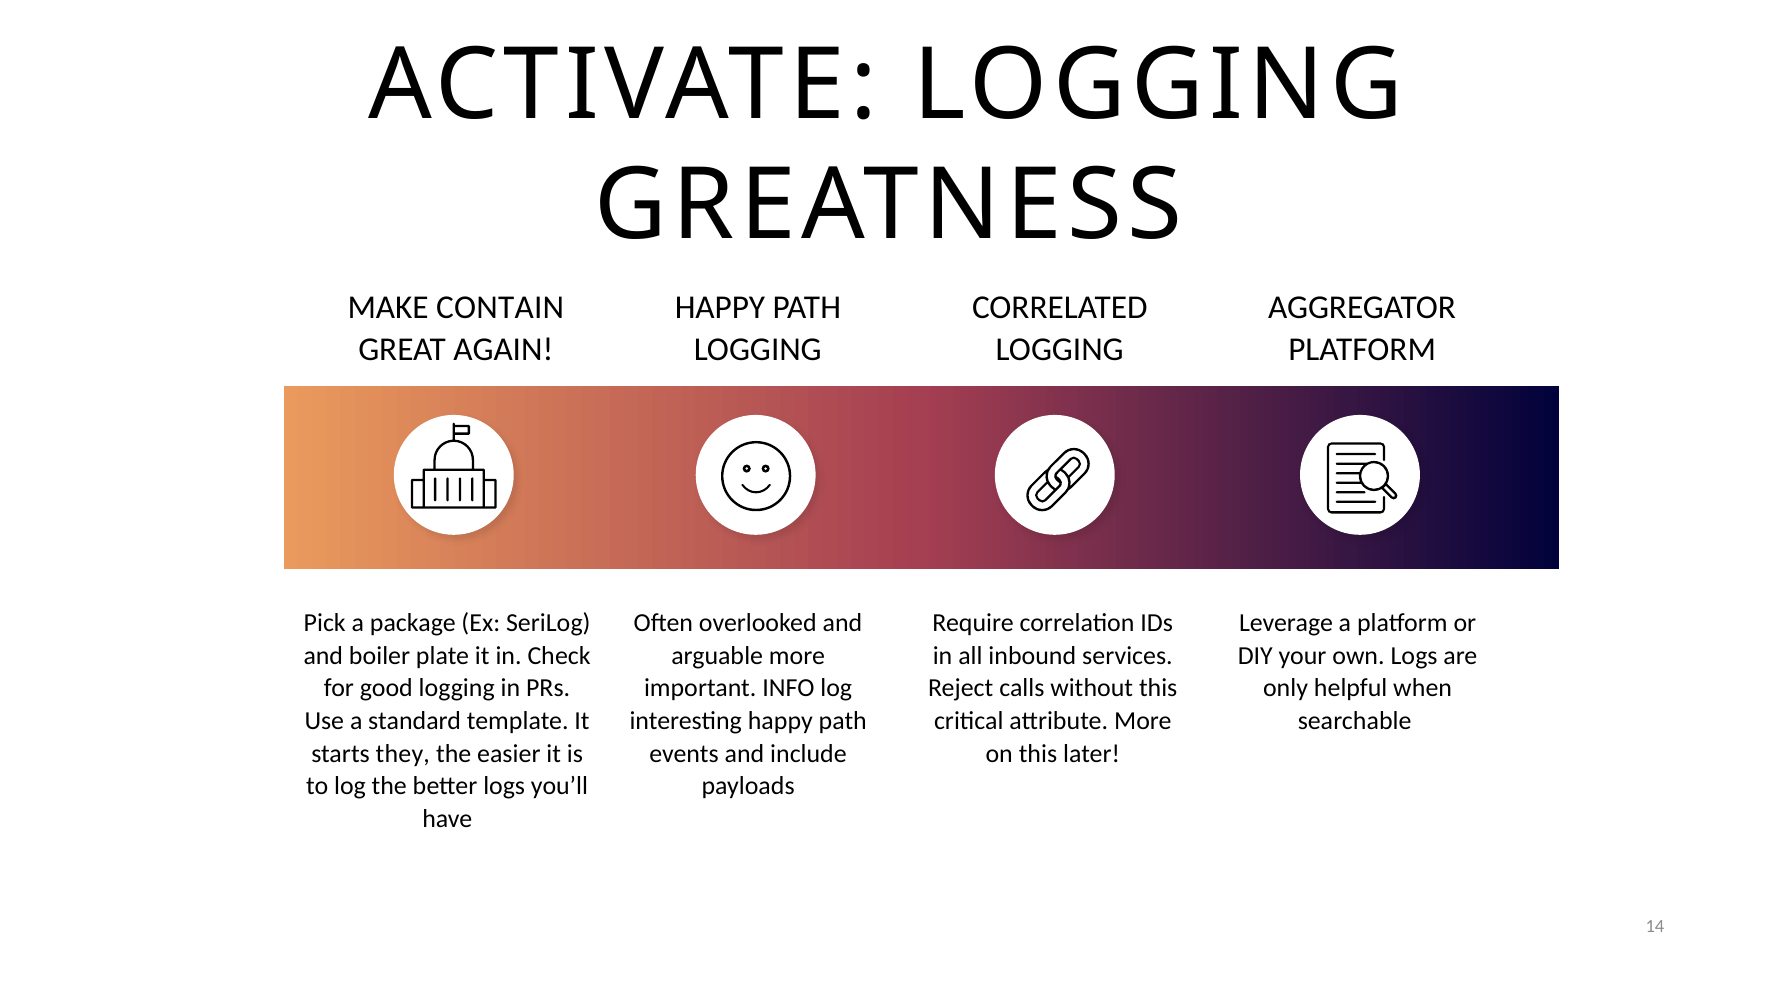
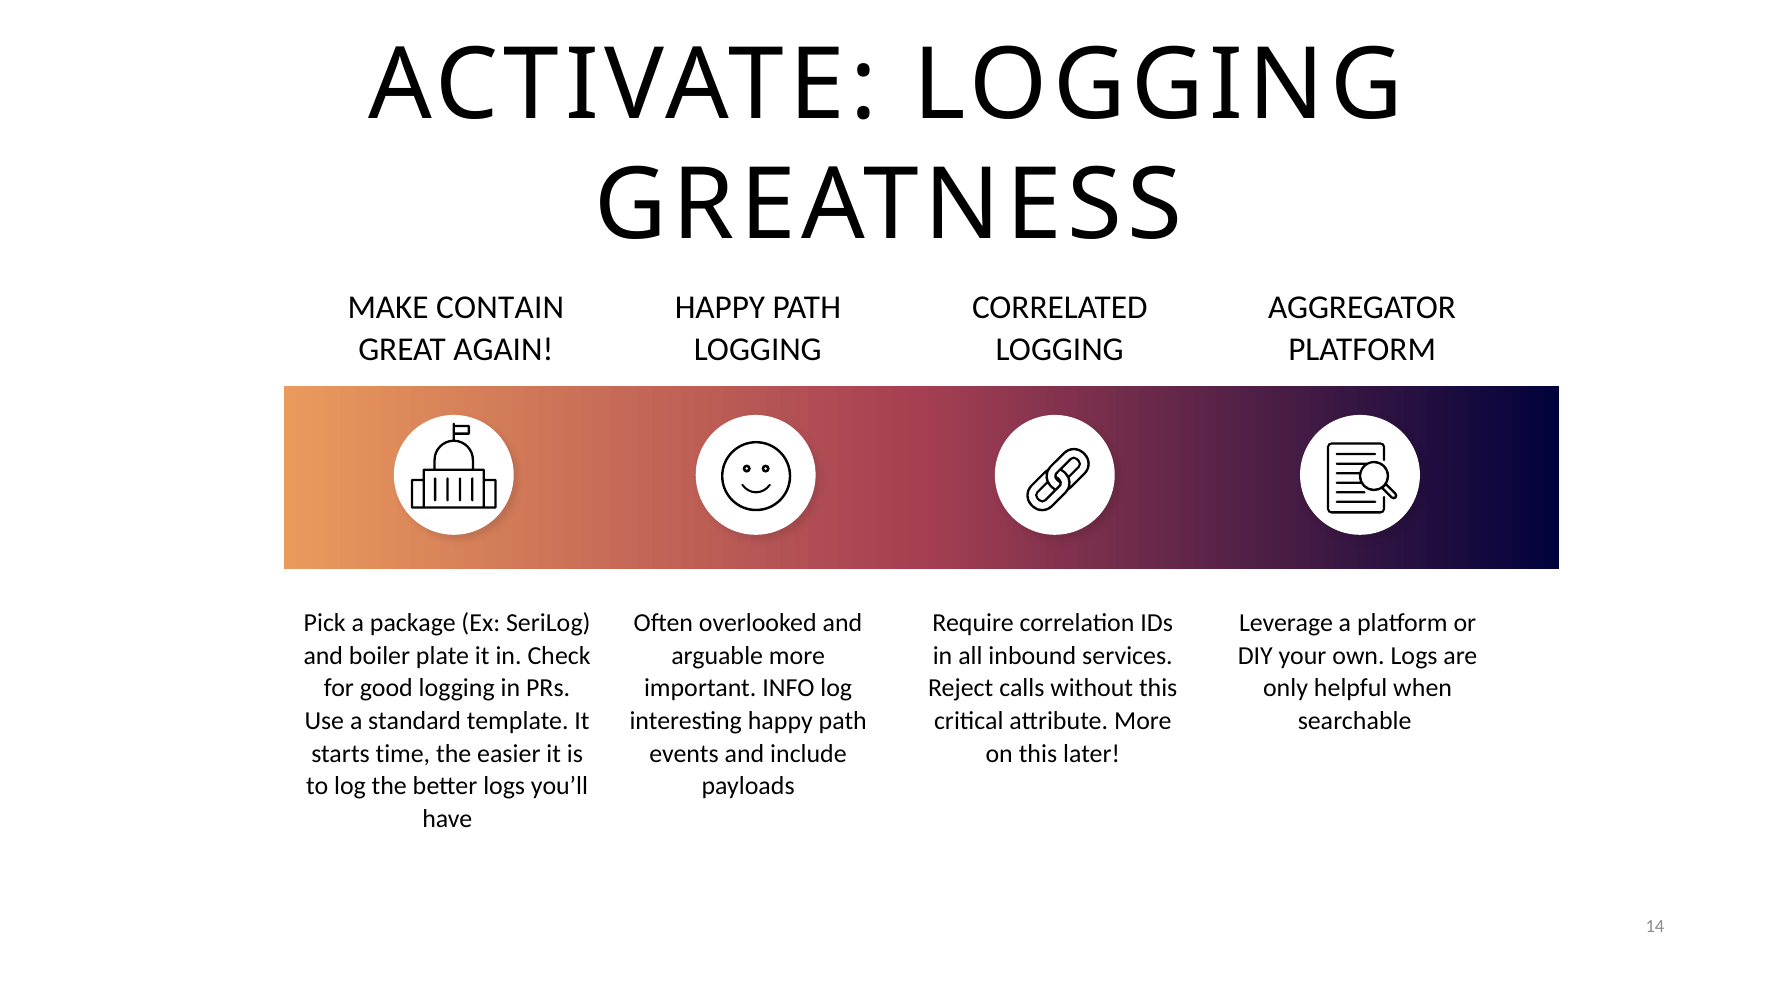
they: they -> time (403, 754)
